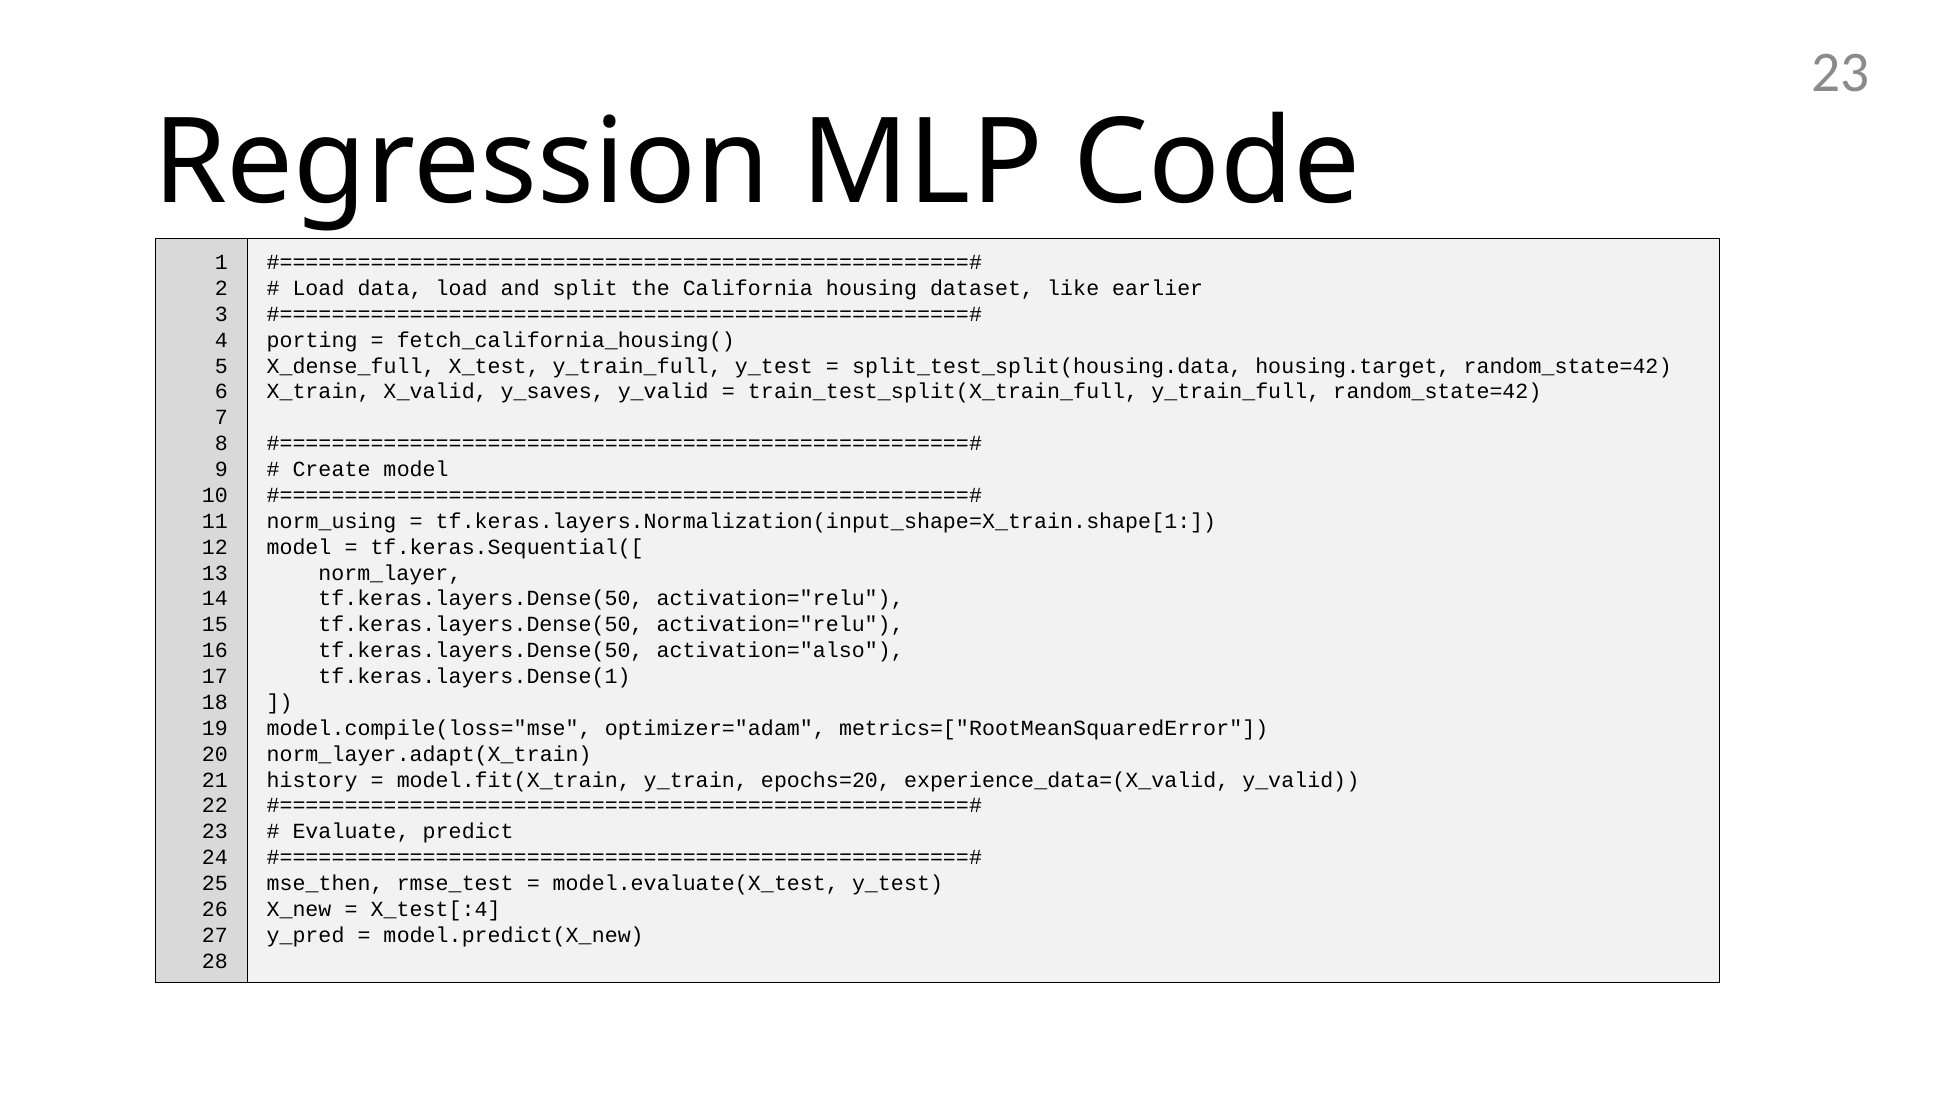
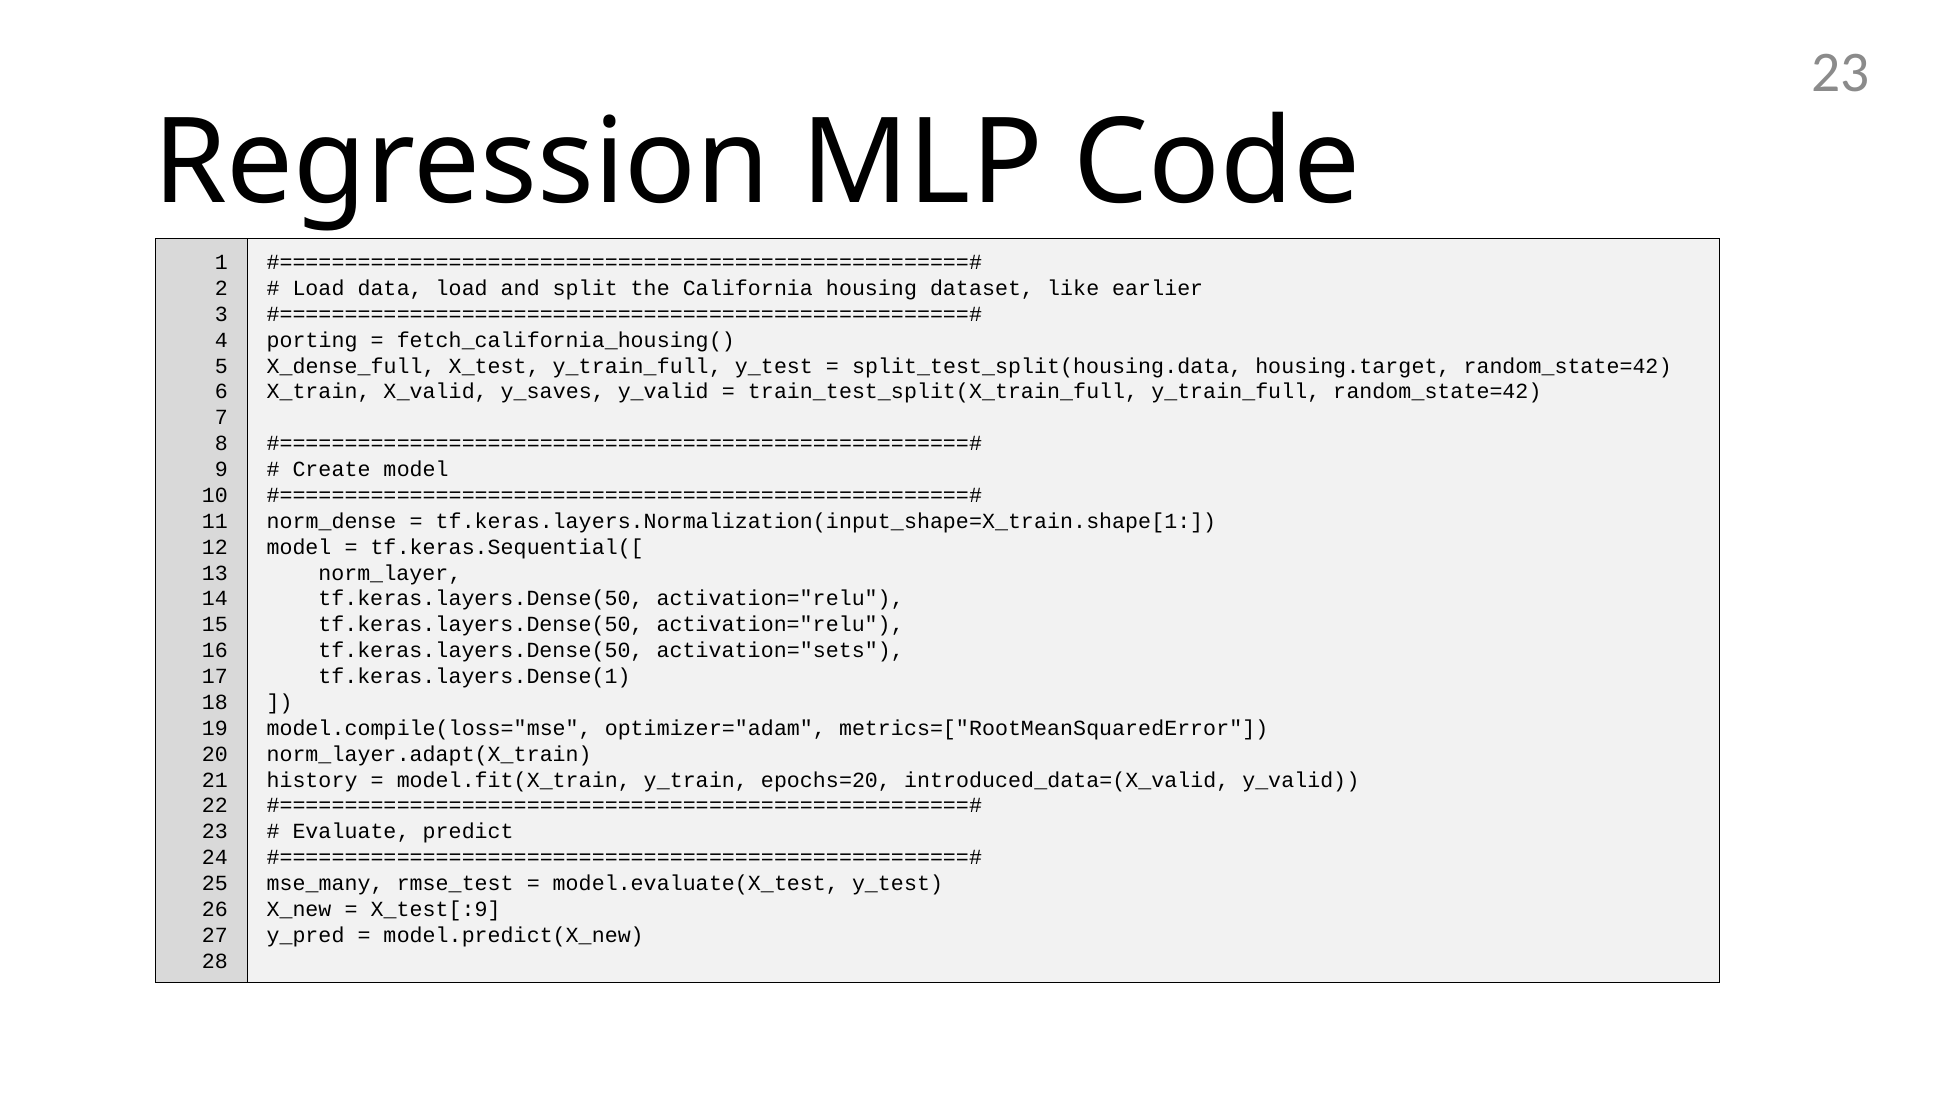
norm_using: norm_using -> norm_dense (332, 521)
activation="also: activation="also -> activation="sets (780, 650)
experience_data=(X_valid: experience_data=(X_valid -> introduced_data=(X_valid (1067, 780)
mse_then: mse_then -> mse_many (325, 883)
X_test[:4: X_test[:4 -> X_test[:9 (436, 909)
